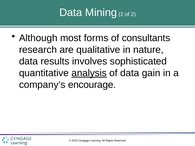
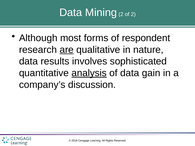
consultants: consultants -> respondent (146, 38)
are underline: none -> present (67, 50)
encourage: encourage -> discussion (92, 85)
